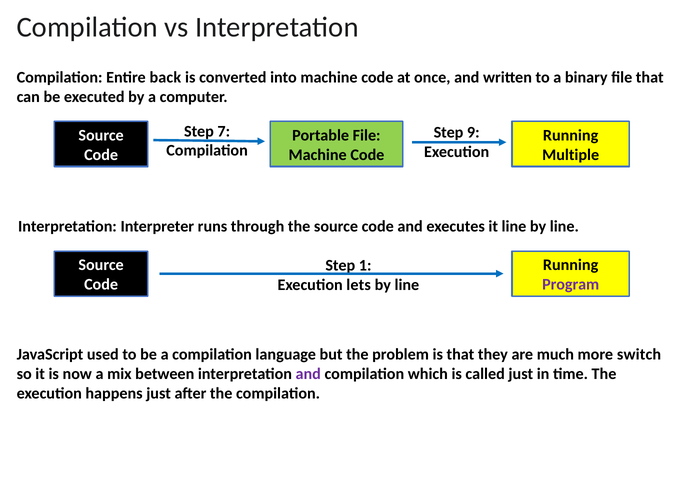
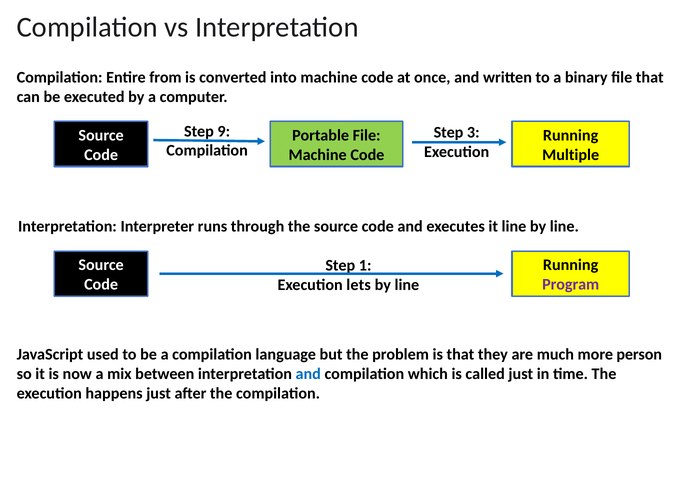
back: back -> from (165, 77)
7: 7 -> 9 (224, 131)
9: 9 -> 3 (473, 132)
switch: switch -> person (639, 354)
and colour: purple -> blue (308, 373)
